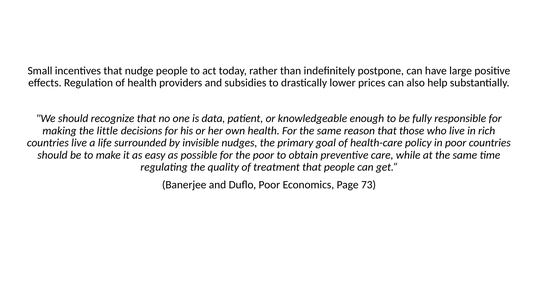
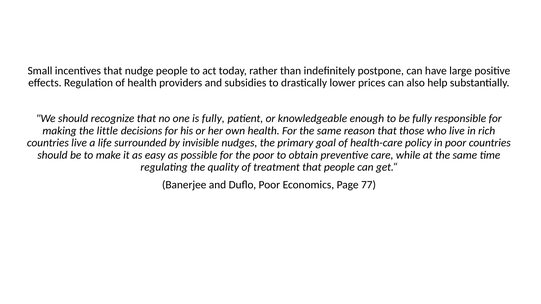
is data: data -> fully (213, 119)
73: 73 -> 77 (369, 185)
